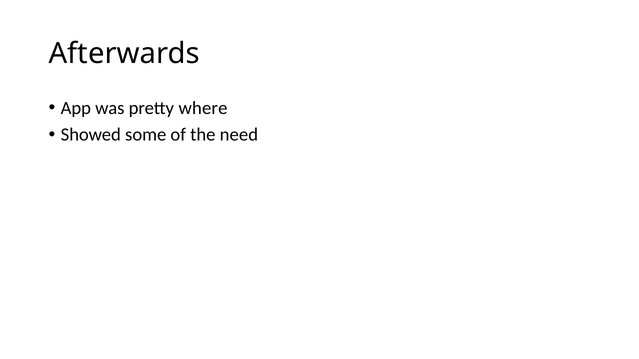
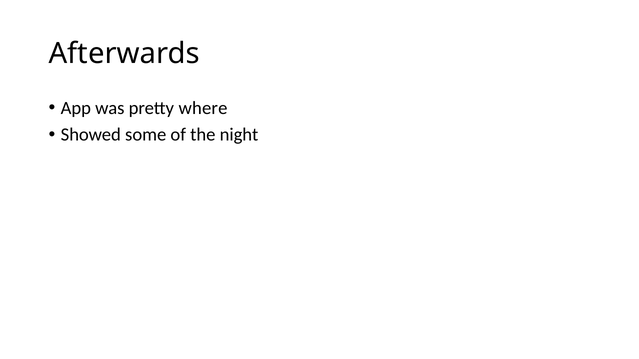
need: need -> night (239, 135)
